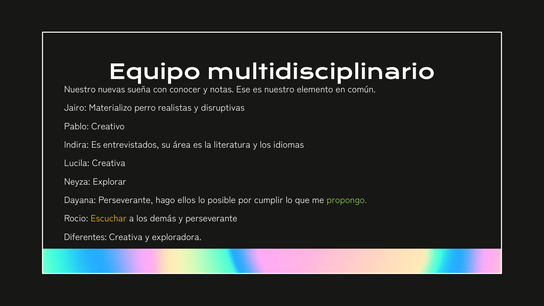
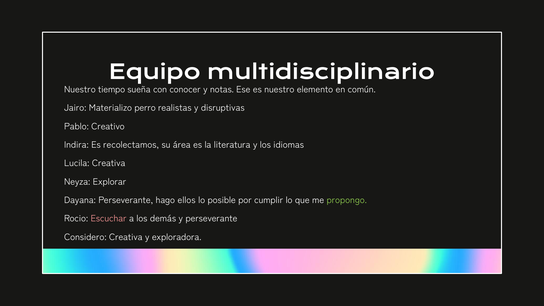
nuevas: nuevas -> tiempo (112, 90)
entrevistados: entrevistados -> recolectamos (131, 145)
Escuchar colour: yellow -> pink (109, 219)
Diferentes: Diferentes -> Considero (85, 237)
